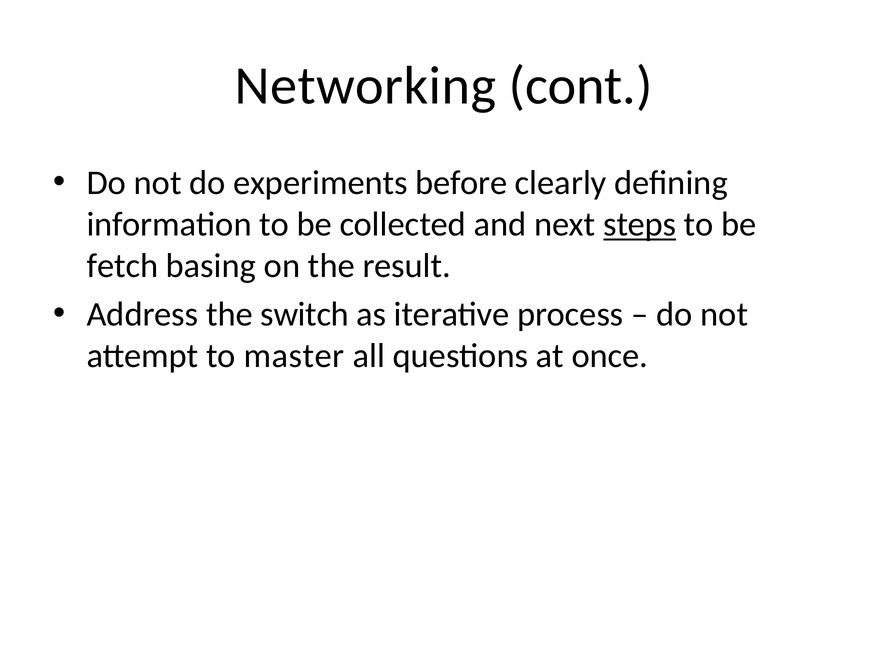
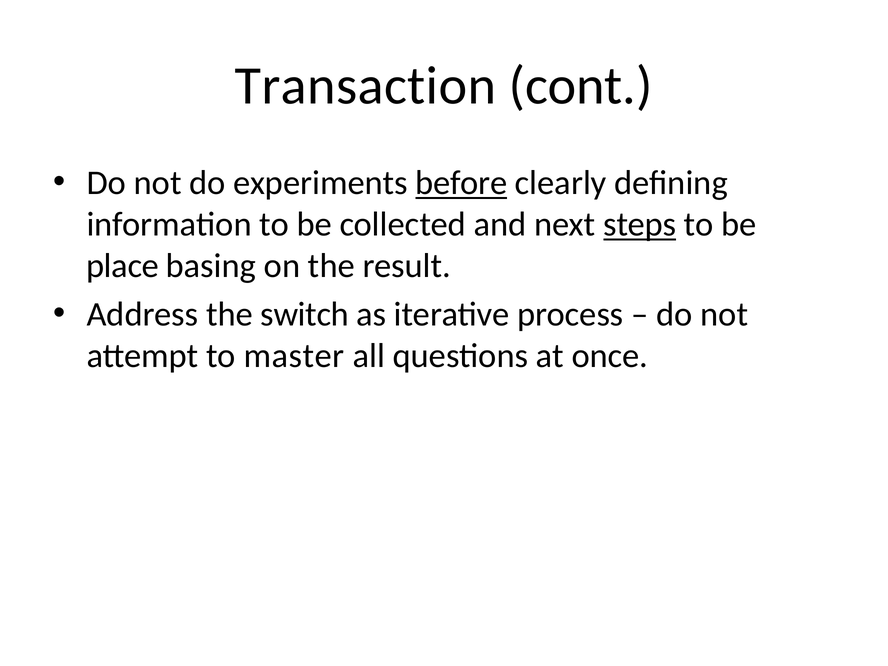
Networking: Networking -> Transaction (365, 86)
before underline: none -> present (461, 183)
fetch: fetch -> place (123, 266)
